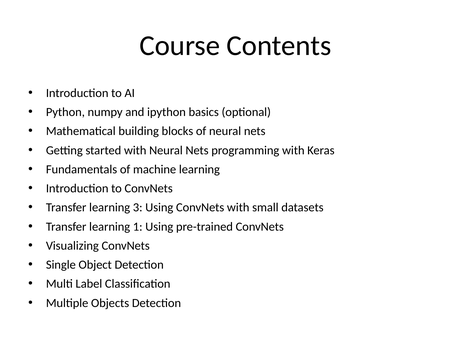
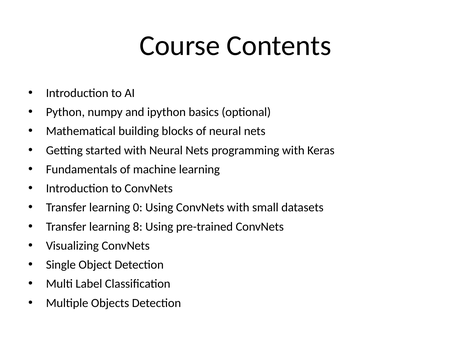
3: 3 -> 0 (138, 208)
1: 1 -> 8 (138, 227)
